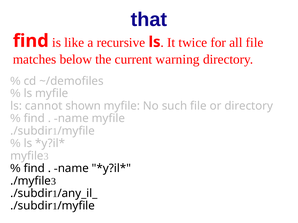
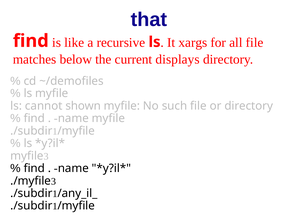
twice: twice -> xargs (193, 43)
warning: warning -> displays (178, 60)
